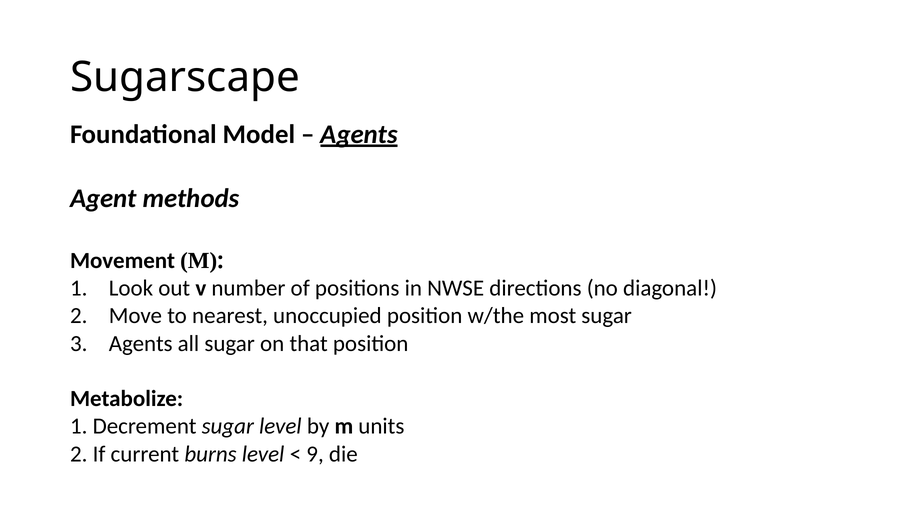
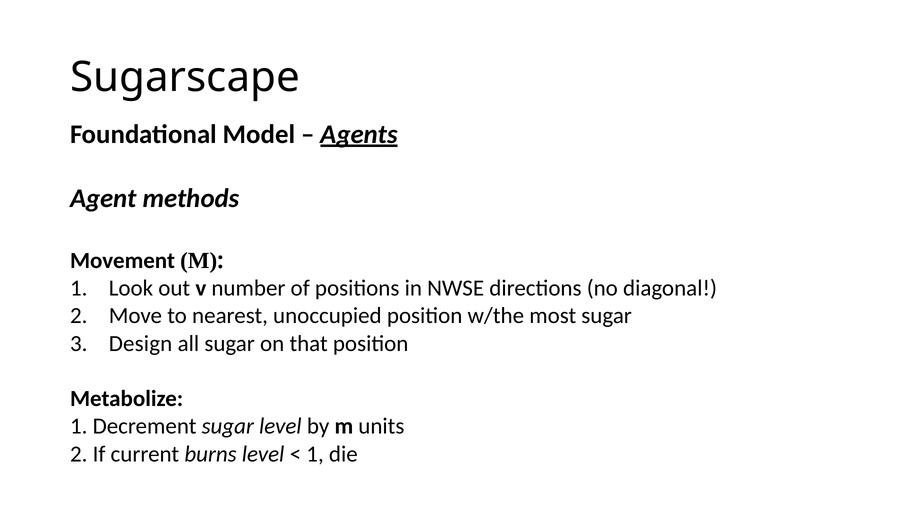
Agents: Agents -> Design (141, 343)
9: 9 -> 1 (315, 454)
